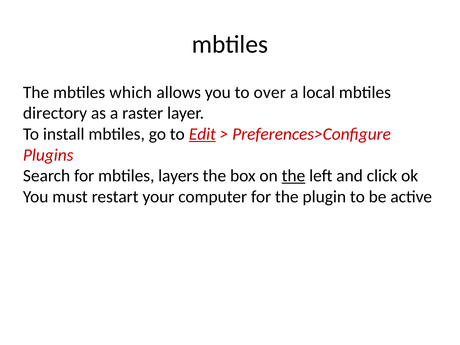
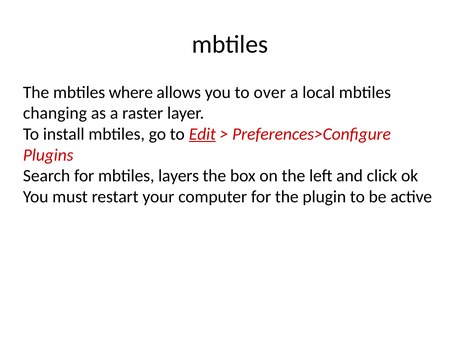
which: which -> where (131, 92)
directory: directory -> changing (55, 113)
the underline: present -> none (293, 176)
